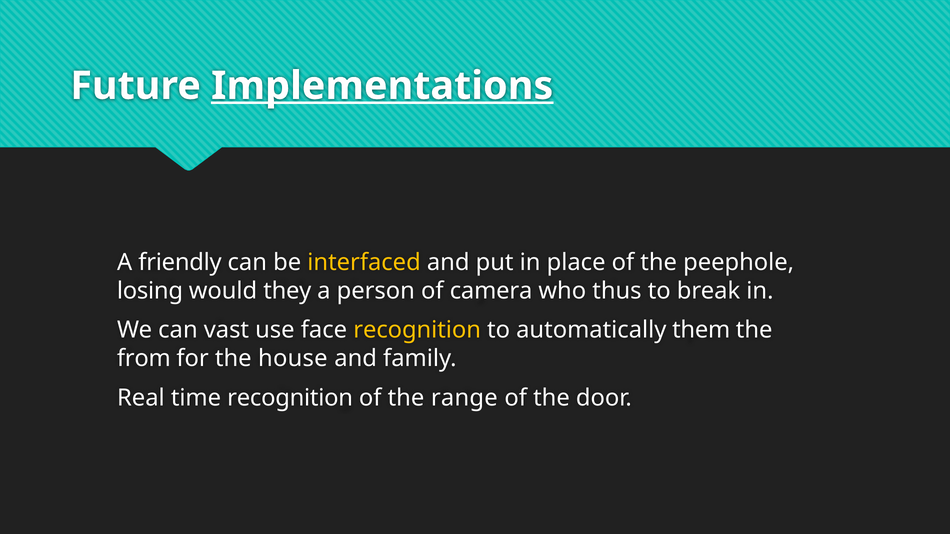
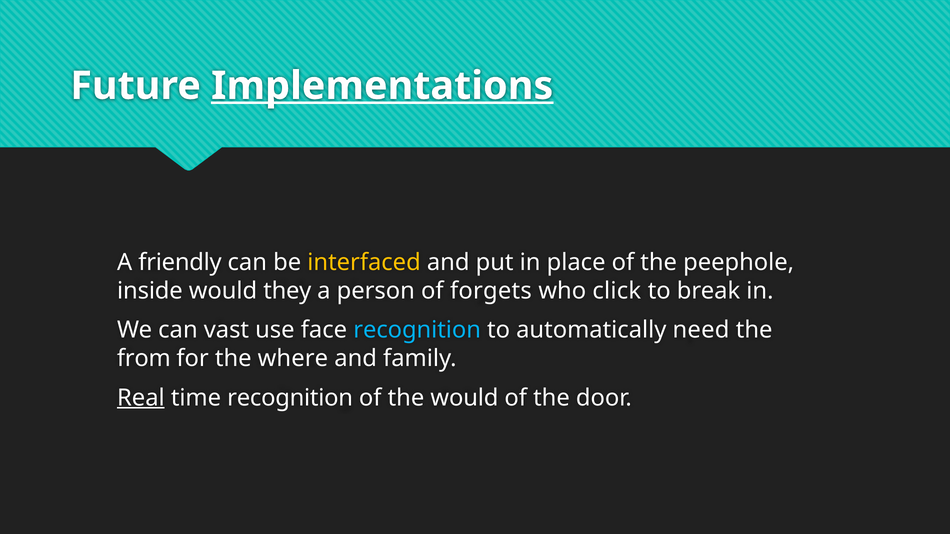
losing: losing -> inside (150, 291)
camera: camera -> forgets (491, 291)
thus: thus -> click (617, 291)
recognition colour: yellow -> light blue (417, 330)
them: them -> need (701, 330)
house: house -> where (293, 359)
Real underline: none -> present (141, 398)
the range: range -> would (464, 398)
